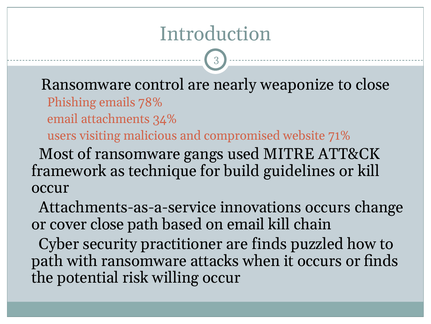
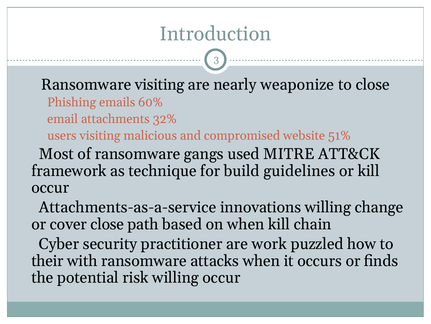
Ransomware control: control -> visiting (160, 85)
78%: 78% -> 60% (151, 102)
34%: 34% -> 32% (165, 119)
71%: 71% -> 51% (339, 135)
innovations occurs: occurs -> willing (328, 207)
on email: email -> when (246, 224)
are finds: finds -> work (269, 243)
path: path -> their (47, 260)
